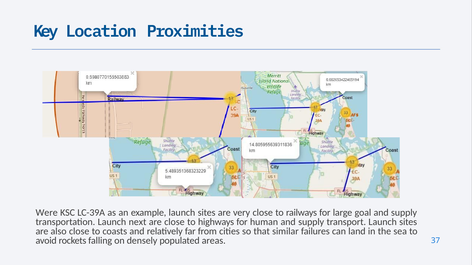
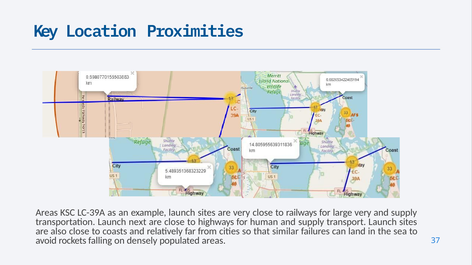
Were: Were -> Areas (47, 213)
large goal: goal -> very (363, 213)
